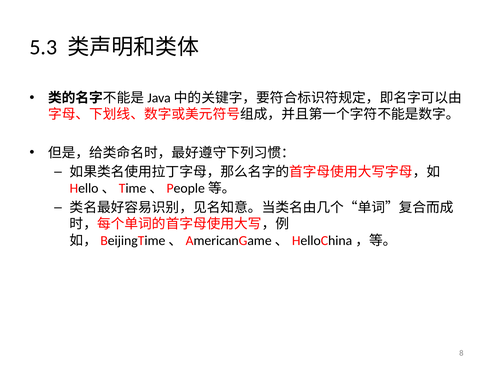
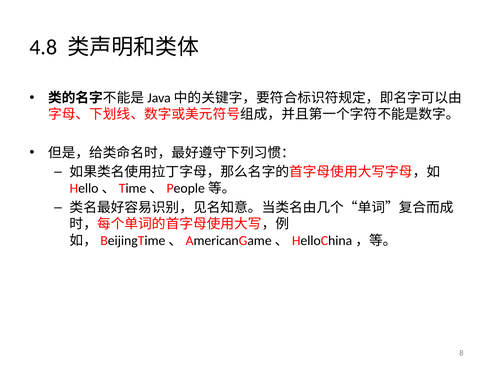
5.3: 5.3 -> 4.8 (43, 47)
